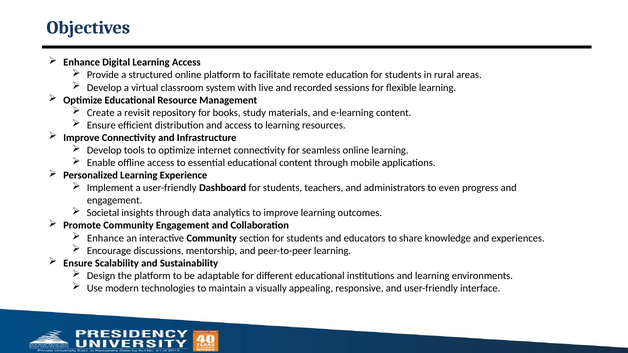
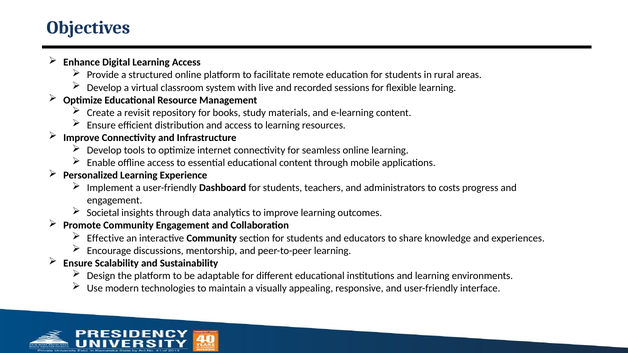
even: even -> costs (449, 188)
Enhance: Enhance -> Effective (106, 238)
